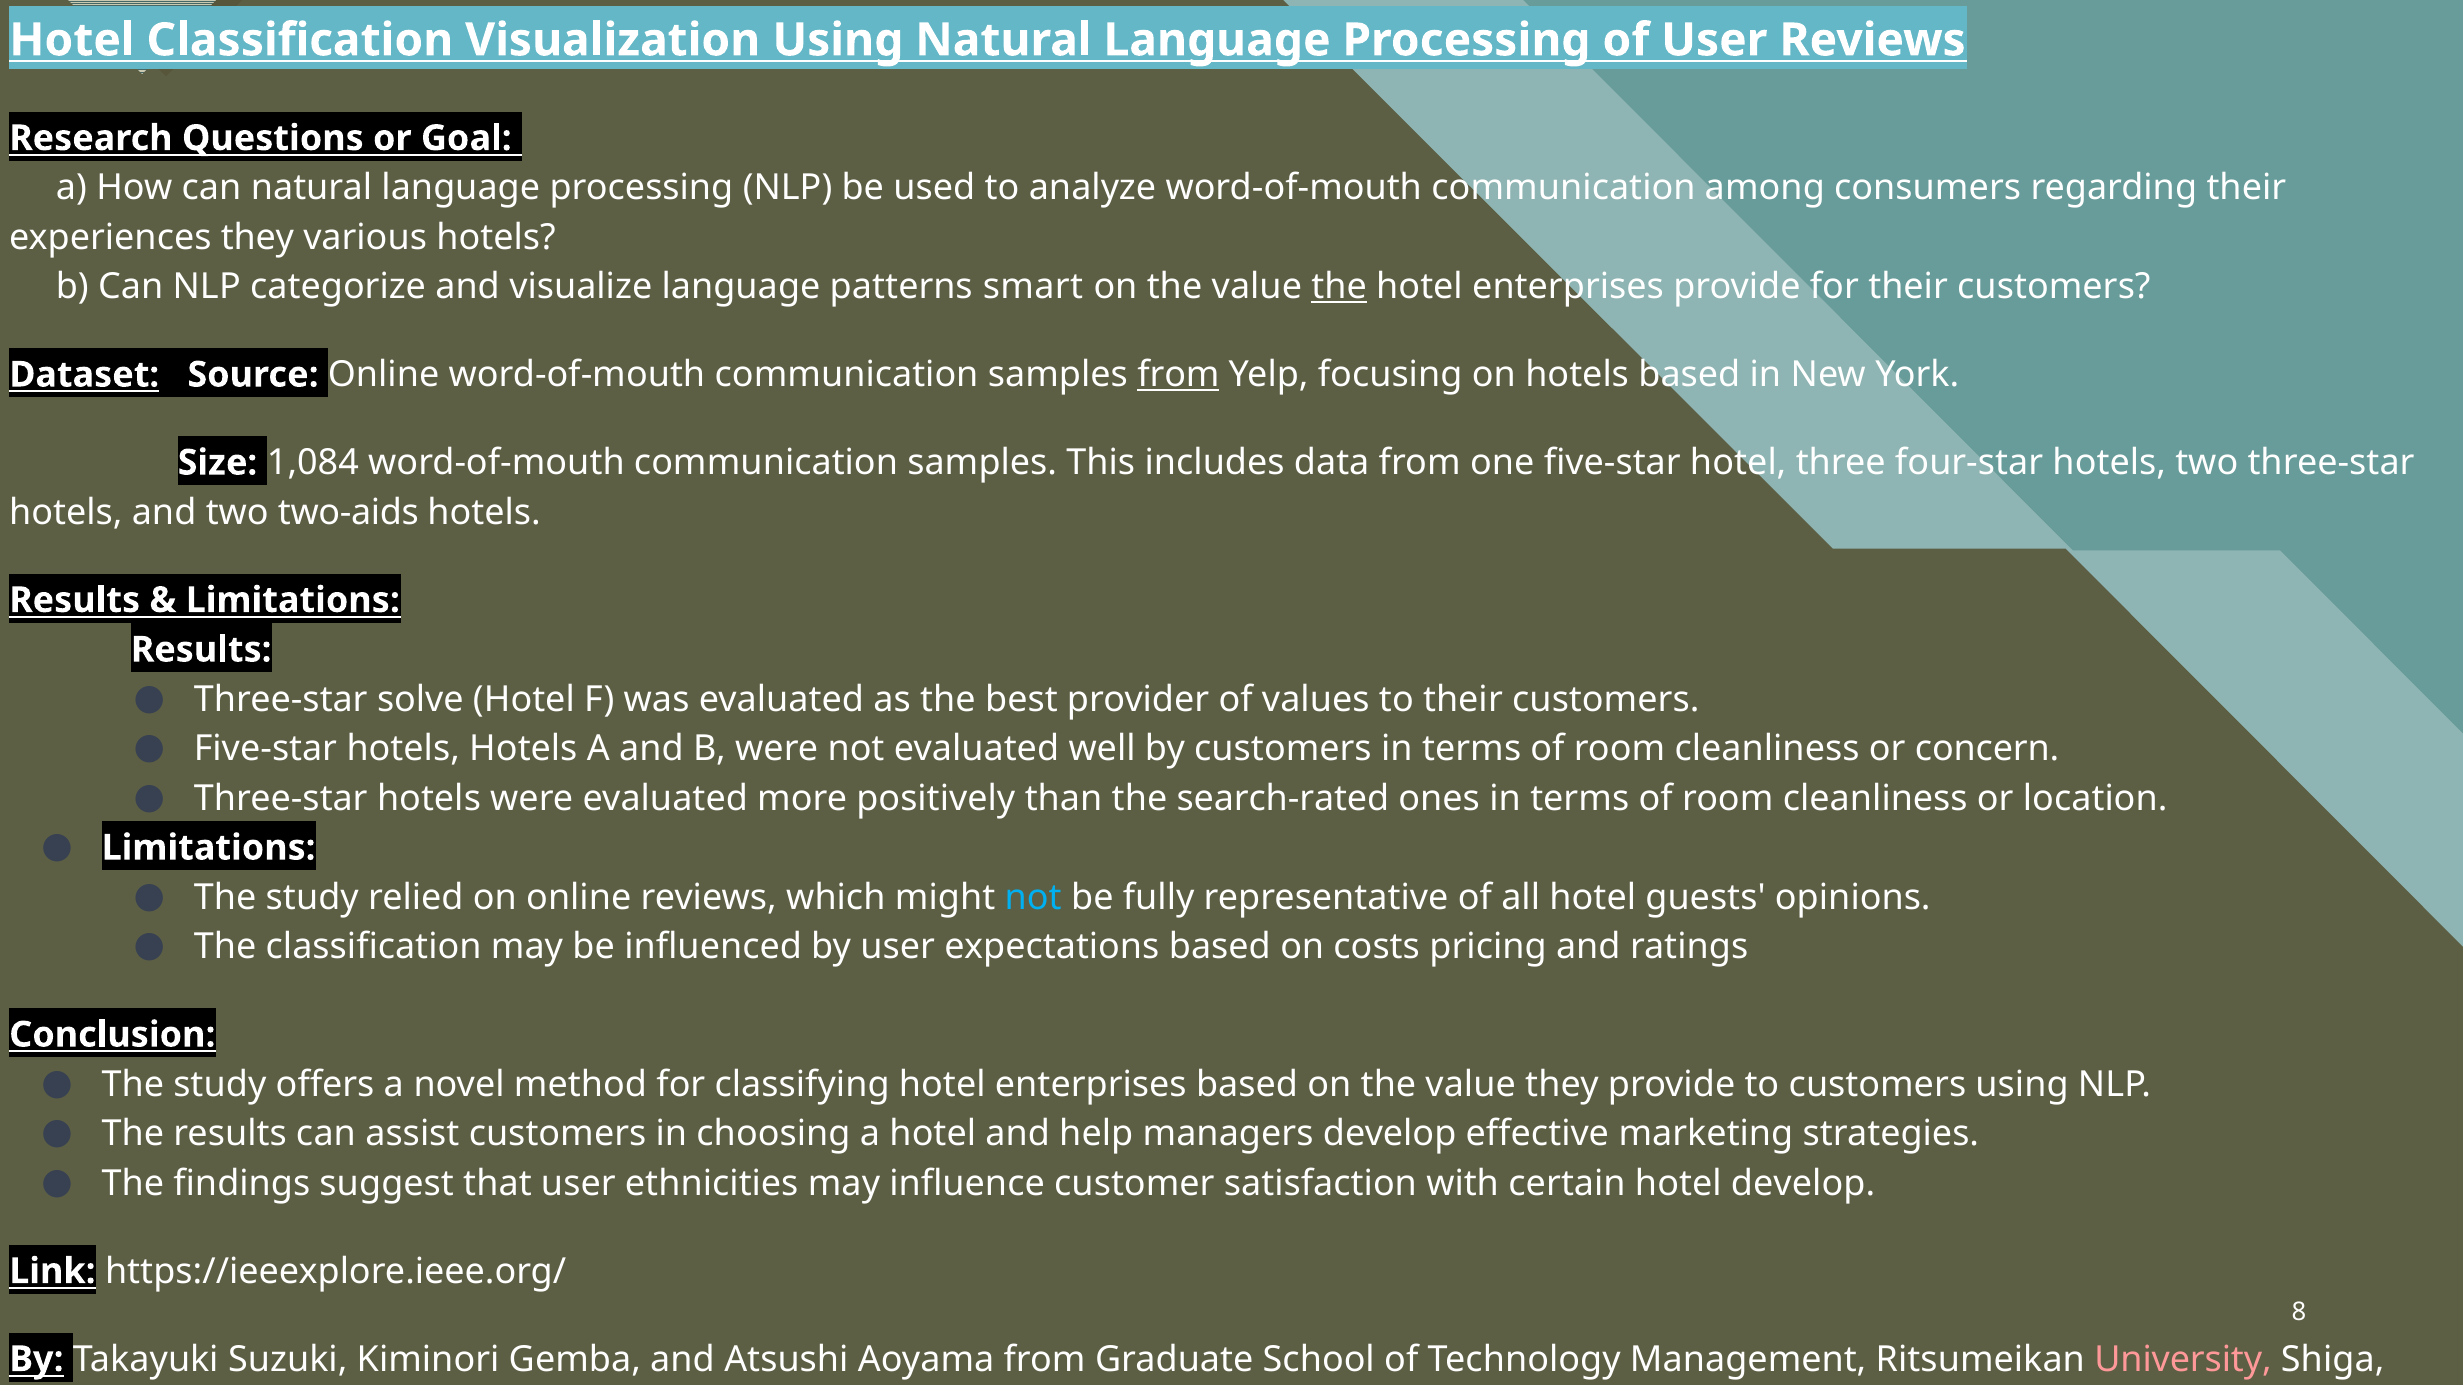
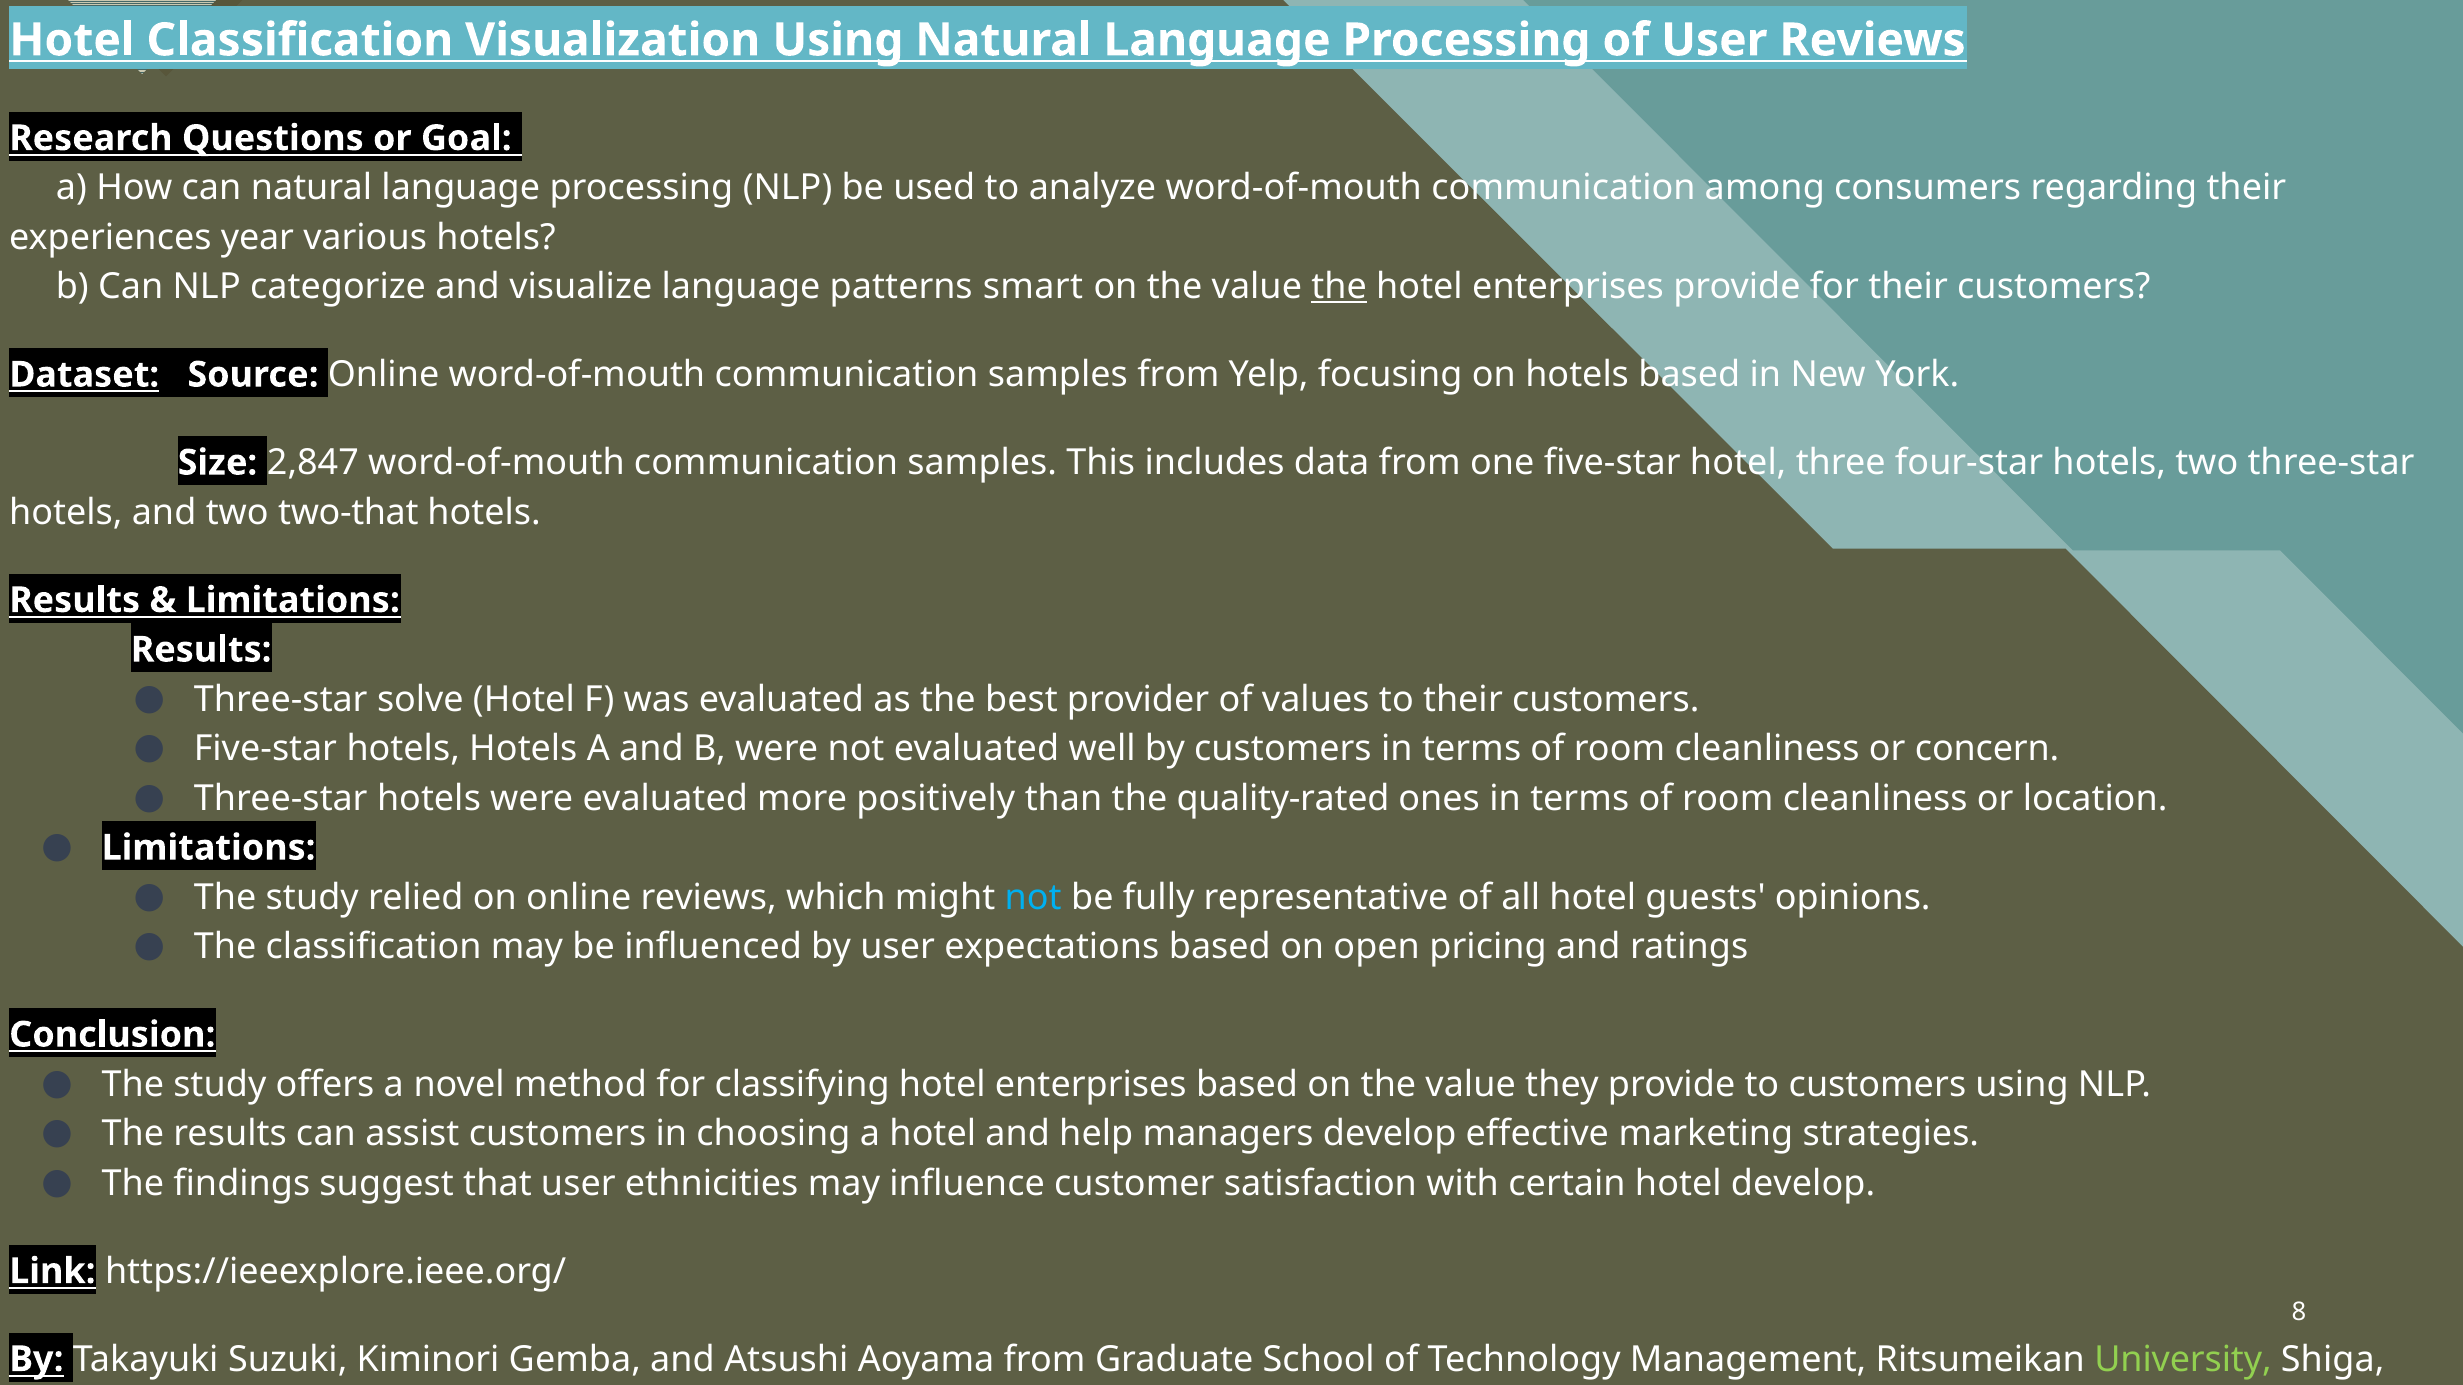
experiences they: they -> year (257, 237)
from underline: present -> none (1178, 375)
1,084: 1,084 -> 2,847 (313, 463)
two-aids: two-aids -> two-that (348, 512)
search-rated: search-rated -> quality-rated (1283, 798)
costs: costs -> open (1377, 947)
University colour: pink -> light green (2183, 1360)
